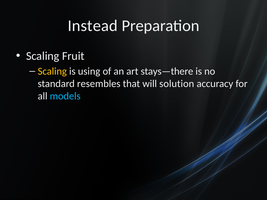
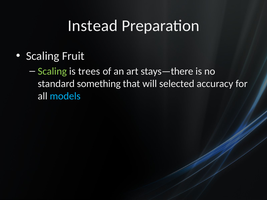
Scaling colour: yellow -> light green (52, 71)
using: using -> trees (89, 71)
resembles: resembles -> something (99, 84)
solution: solution -> selected (177, 84)
